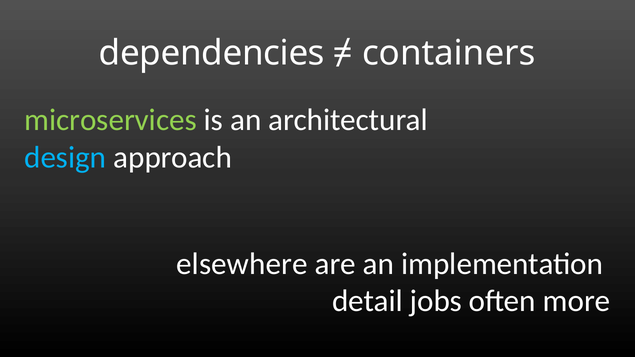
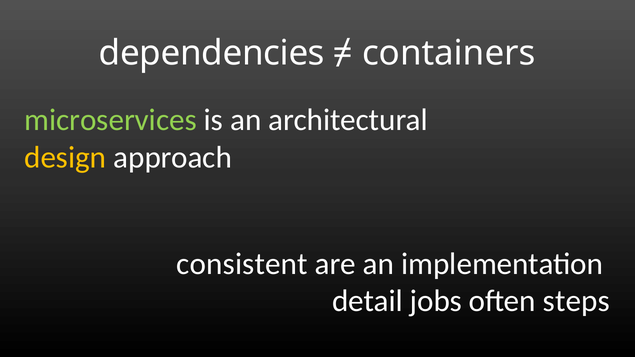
design colour: light blue -> yellow (65, 157)
elsewhere: elsewhere -> consistent (242, 264)
more: more -> steps (576, 301)
